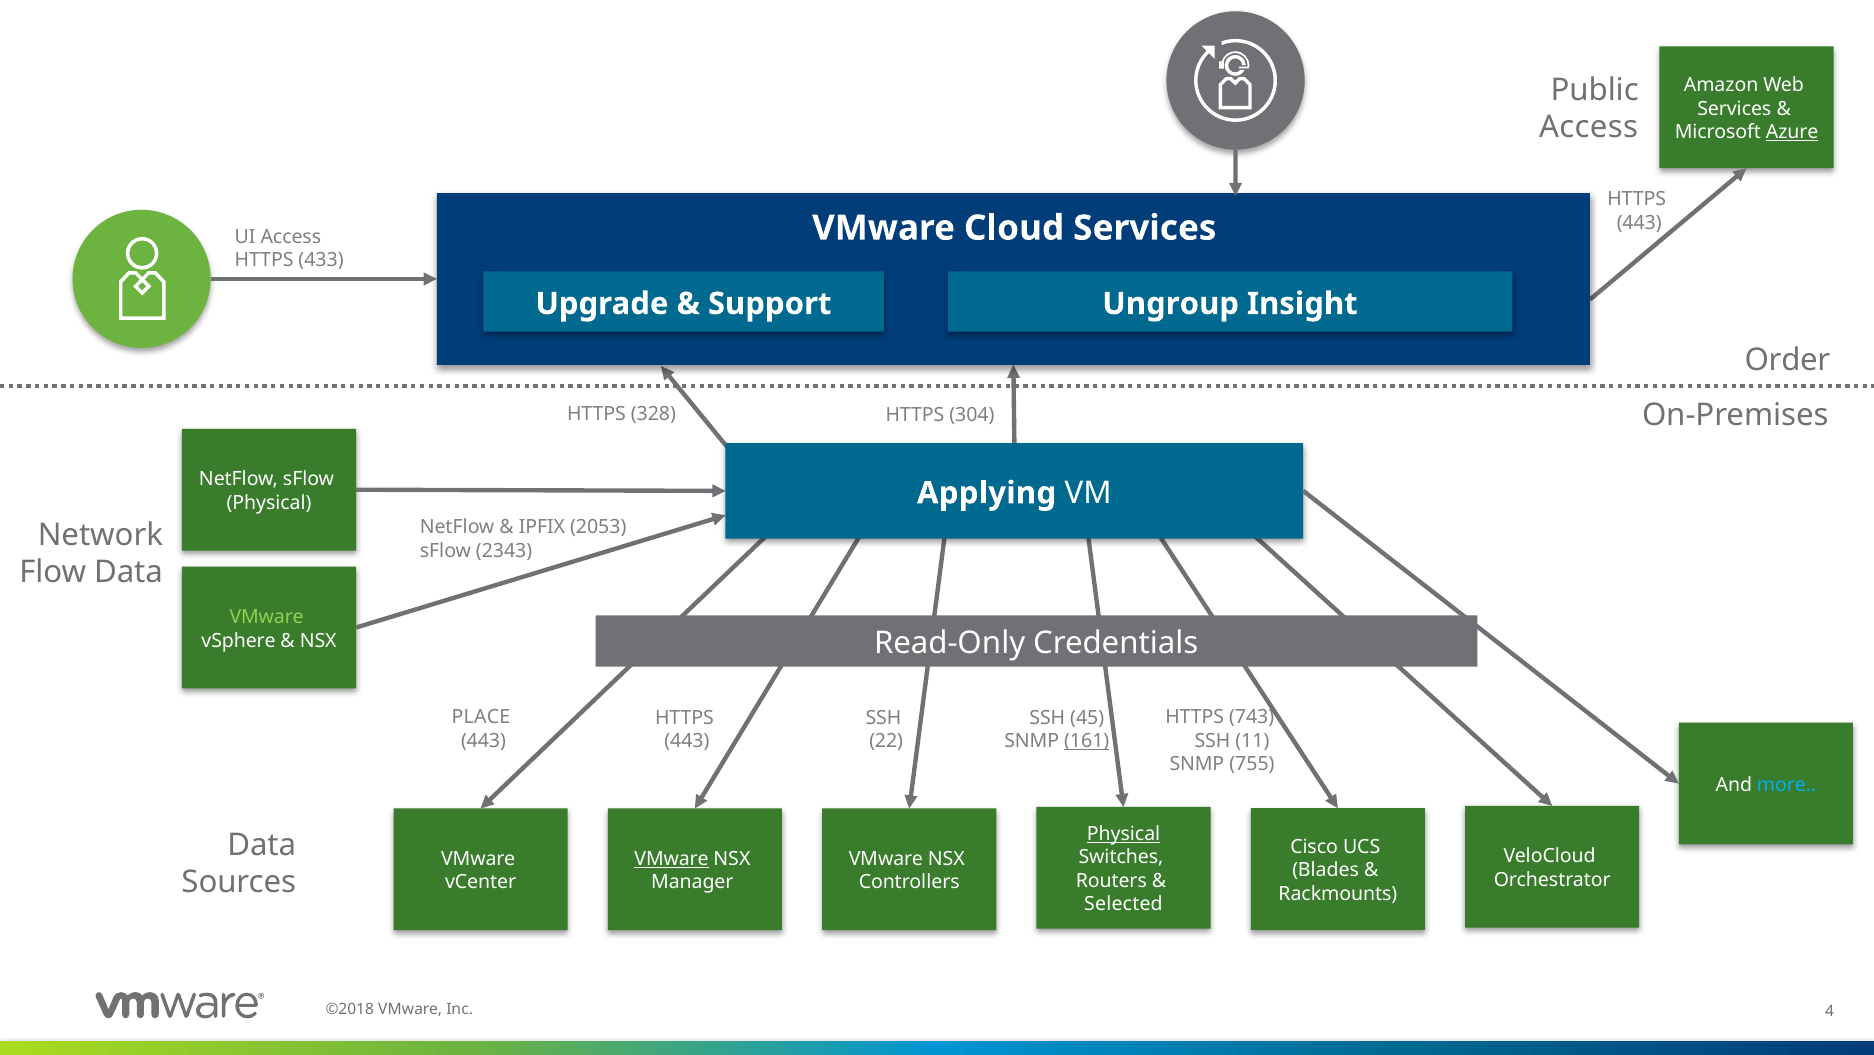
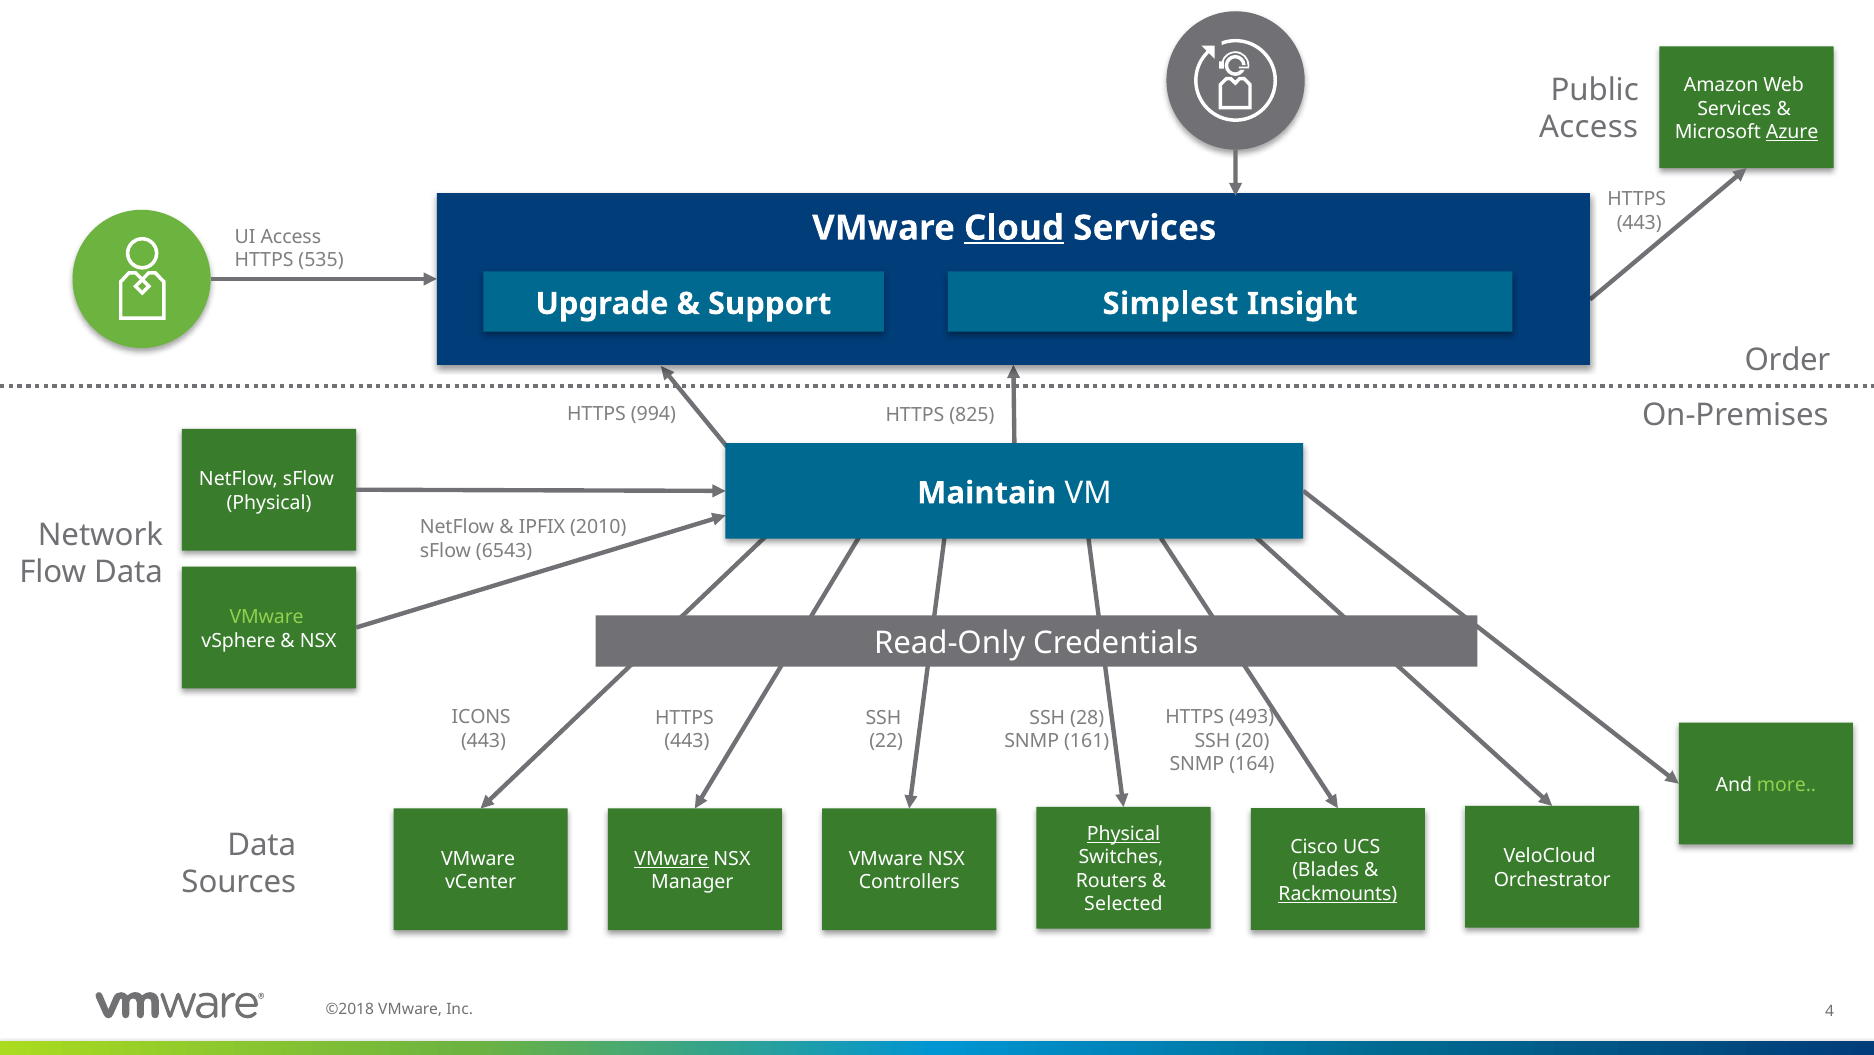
Cloud underline: none -> present (1014, 228)
433: 433 -> 535 (321, 260)
Ungroup: Ungroup -> Simplest (1170, 304)
328: 328 -> 994 (653, 414)
304: 304 -> 825 (972, 415)
Applying: Applying -> Maintain (987, 493)
2053: 2053 -> 2010 (598, 527)
2343: 2343 -> 6543 (504, 550)
PLACE: PLACE -> ICONS (481, 717)
743: 743 -> 493 (1252, 717)
45: 45 -> 28 (1087, 717)
11: 11 -> 20 (1252, 740)
161 underline: present -> none (1087, 741)
755: 755 -> 164 (1252, 764)
more colour: light blue -> light green (1787, 785)
Rackmounts underline: none -> present (1338, 893)
